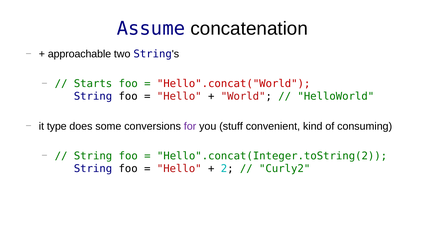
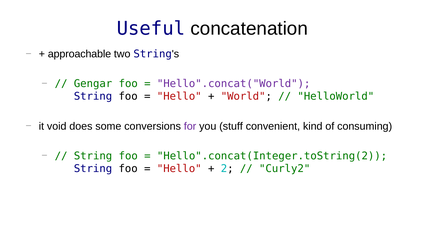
Assume: Assume -> Useful (151, 29)
Starts: Starts -> Gengar (93, 84)
Hello".concat("World colour: red -> purple (234, 84)
type: type -> void (57, 126)
